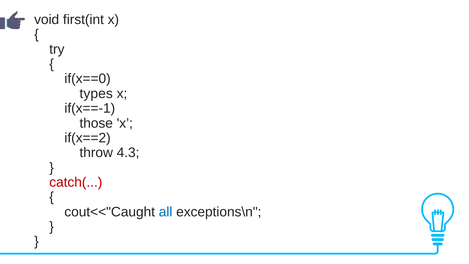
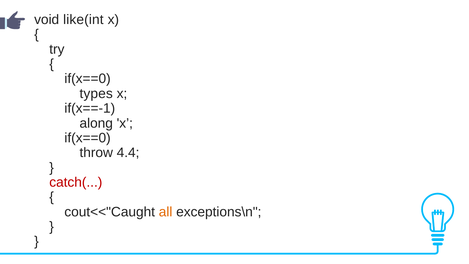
first(int: first(int -> like(int (83, 20)
those: those -> along (96, 123)
if(x==2: if(x==2 -> if(x==0 (88, 138)
4.3: 4.3 -> 4.4 (128, 153)
all colour: blue -> orange (166, 212)
